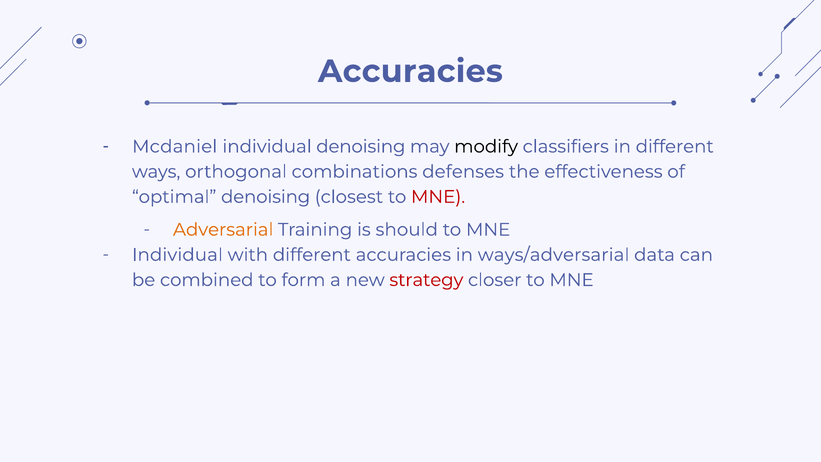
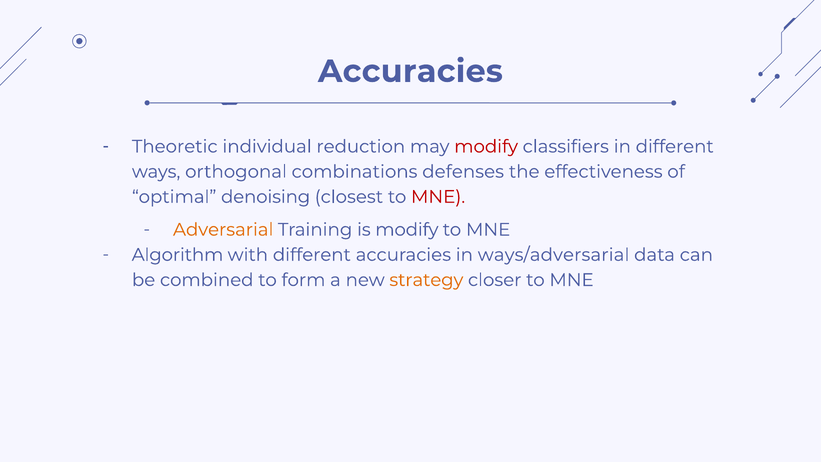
Mcdaniel: Mcdaniel -> Theoretic (175, 146)
individual denoising: denoising -> reduction (361, 146)
modify colour: black -> red (486, 146)
is should: should -> modify (407, 230)
Individual: Individual -> Algorithm (178, 255)
strategy colour: red -> orange (426, 280)
